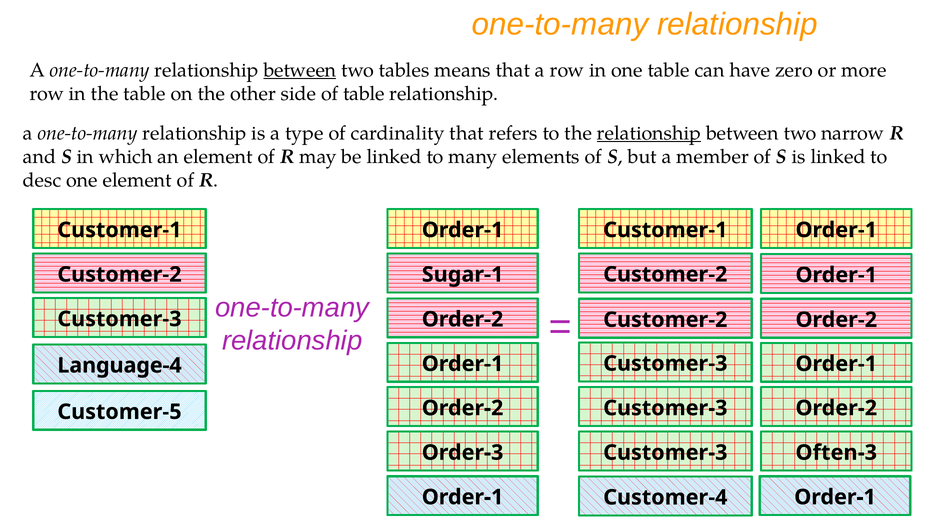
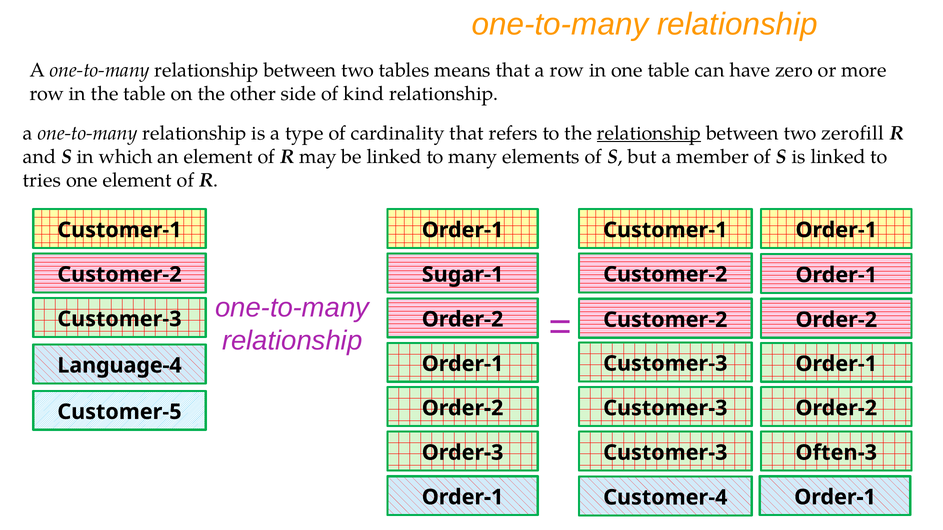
between underline: present -> none (300, 70)
of table: table -> kind (364, 94)
narrow: narrow -> zerofill (853, 133)
desc: desc -> tries (42, 180)
